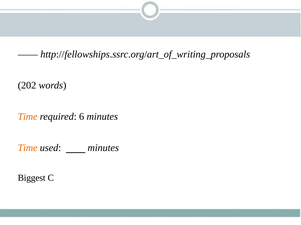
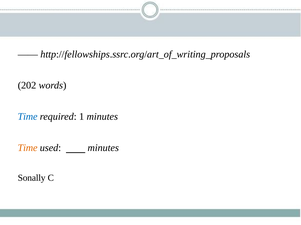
Time colour: orange -> blue (28, 117)
6: 6 -> 1 (82, 117)
Biggest: Biggest -> Sonally (32, 178)
